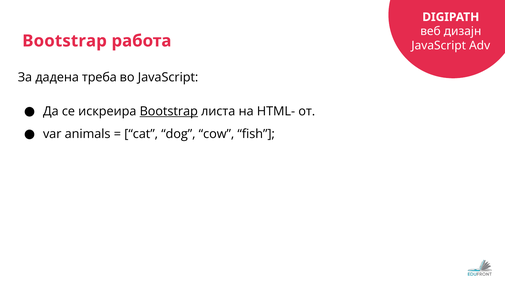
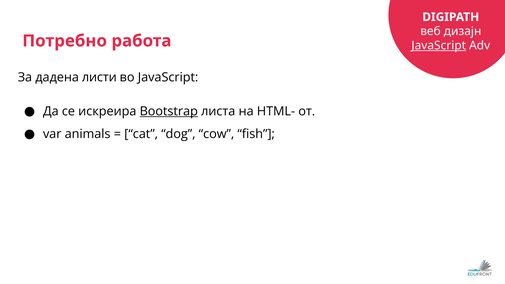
Bootstrap: Bootstrap -> Потребно (65, 41)
JavaScript underline: none -> present (439, 46)
треба: треба -> листи (99, 77)
